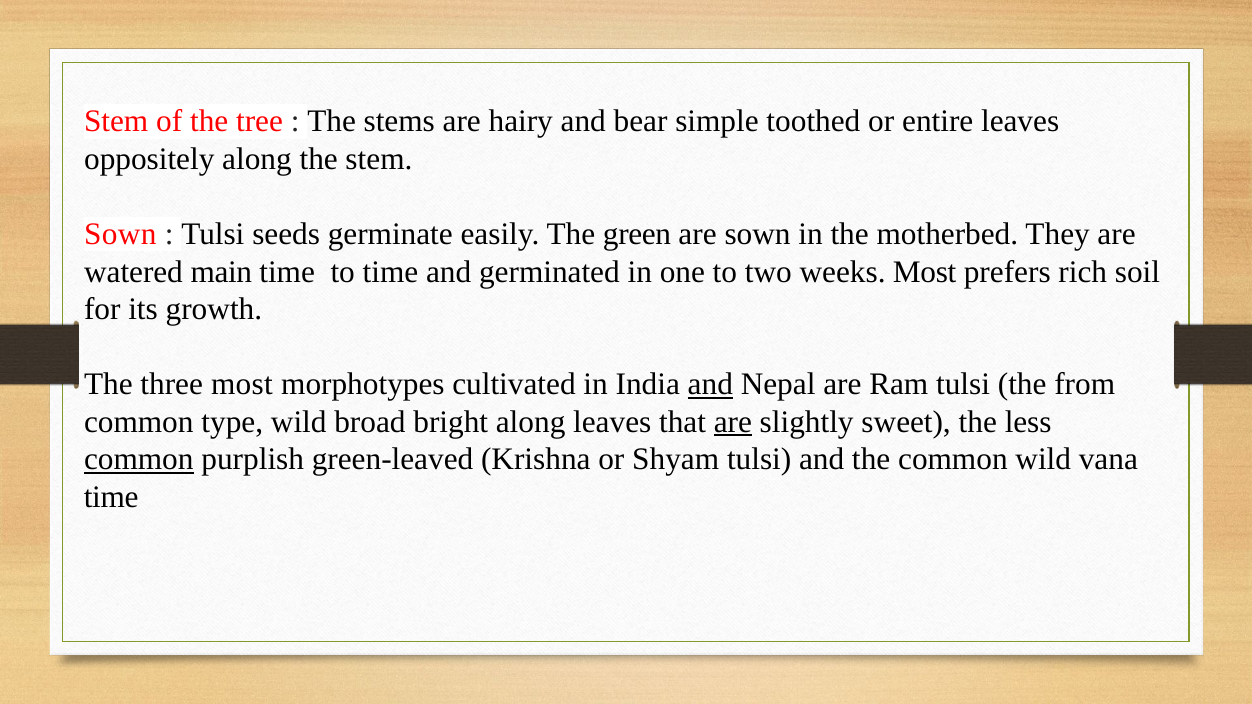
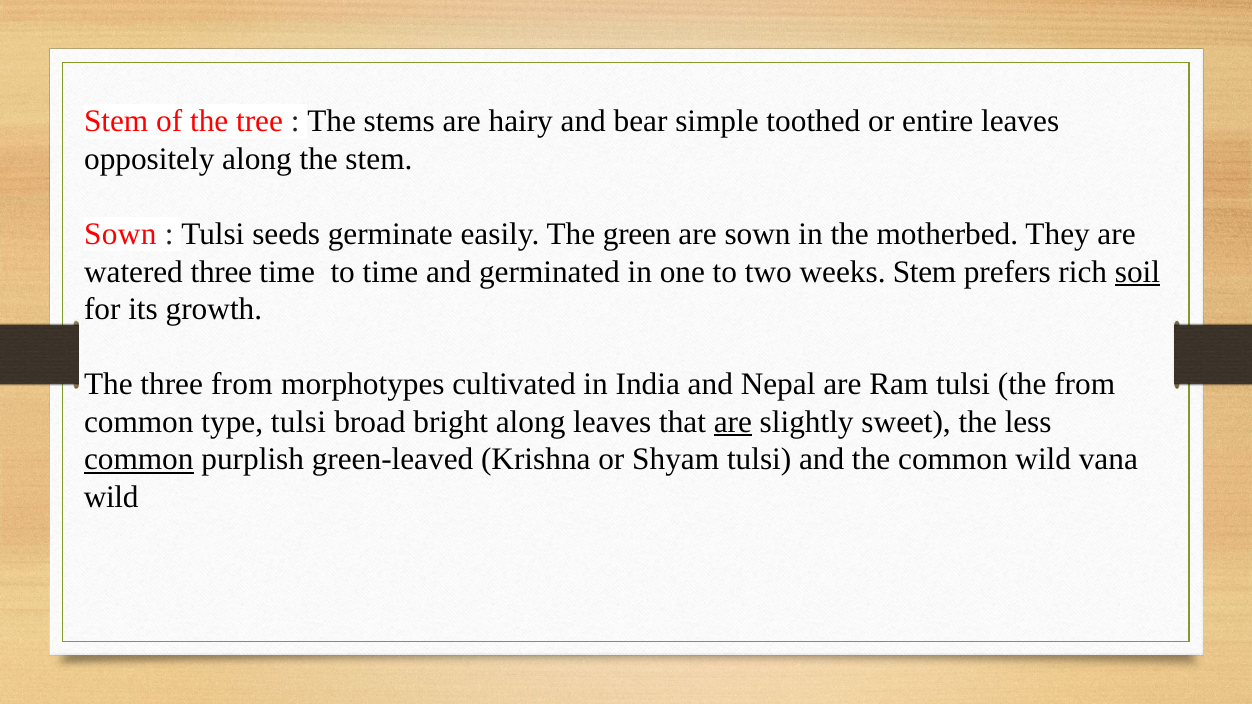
watered main: main -> three (221, 272)
weeks Most: Most -> Stem (925, 272)
soil underline: none -> present (1137, 272)
three most: most -> from (242, 384)
and underline: present -> none (710, 384)
type wild: wild -> tulsi (299, 422)
time: time -> wild (111, 497)
